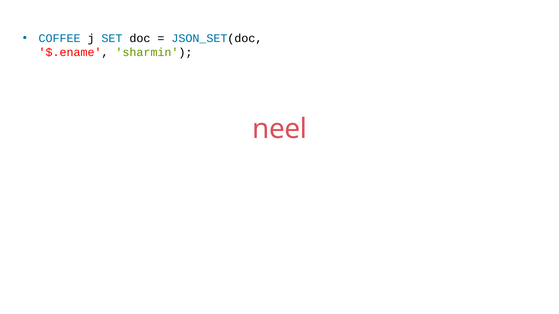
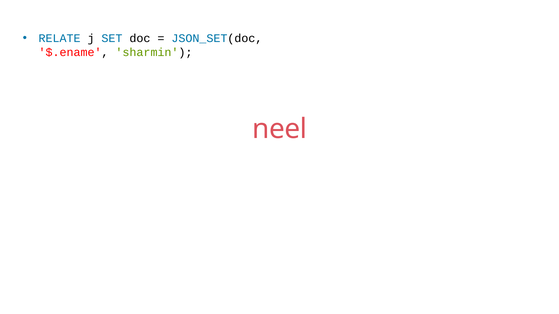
COFFEE: COFFEE -> RELATE (60, 38)
